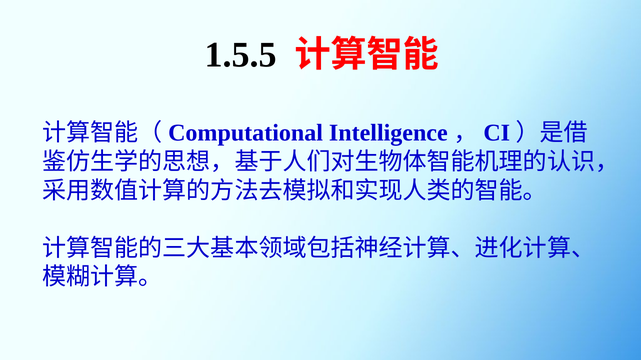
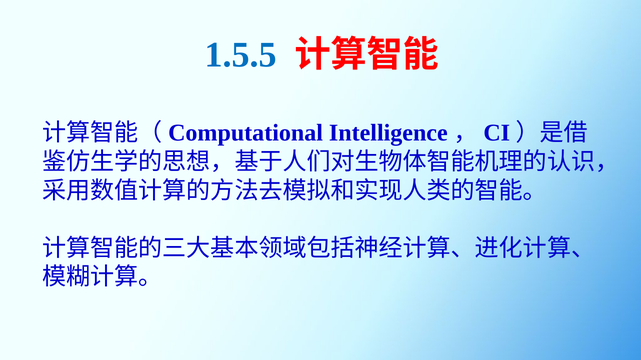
1.5.5 colour: black -> blue (241, 55)
